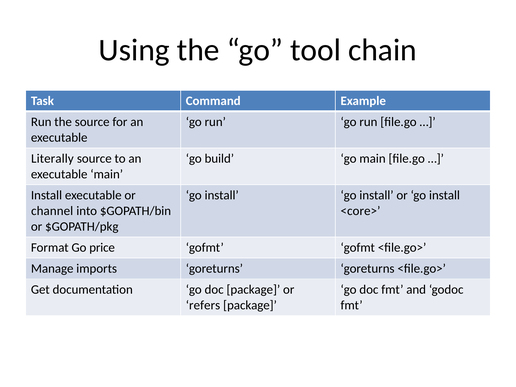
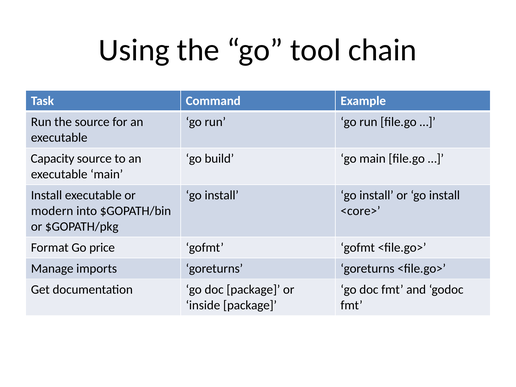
Literally: Literally -> Capacity (53, 159)
channel: channel -> modern (52, 211)
refers: refers -> inside (203, 305)
